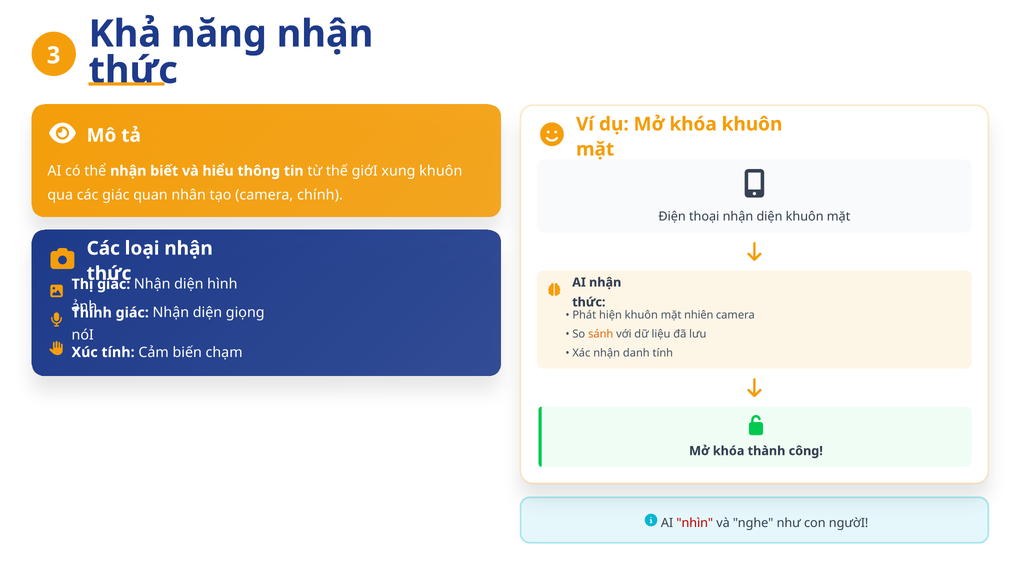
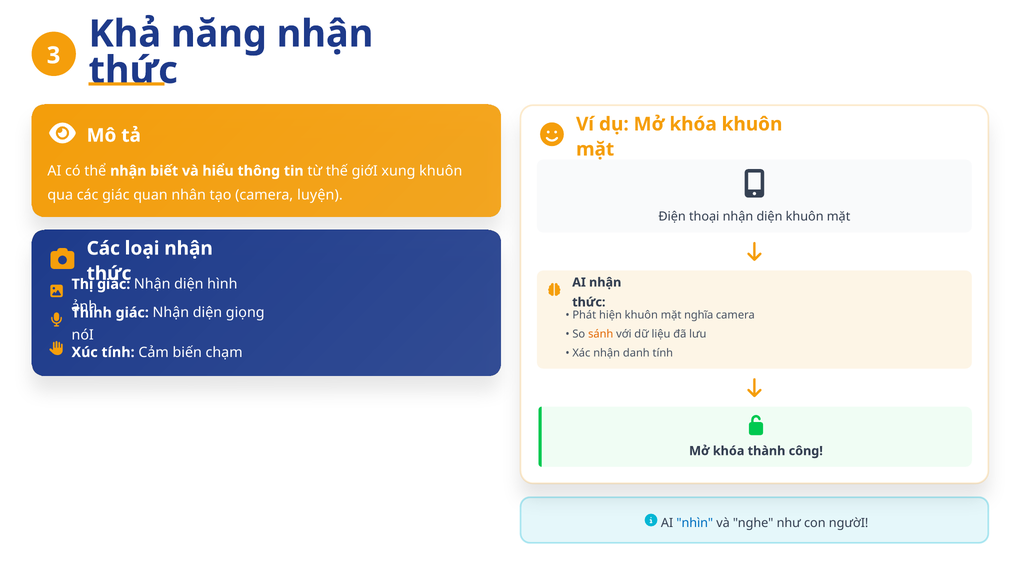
chính: chính -> luyện (320, 195)
nhiên: nhiên -> nghĩa (699, 315)
nhìn colour: red -> blue (695, 523)
